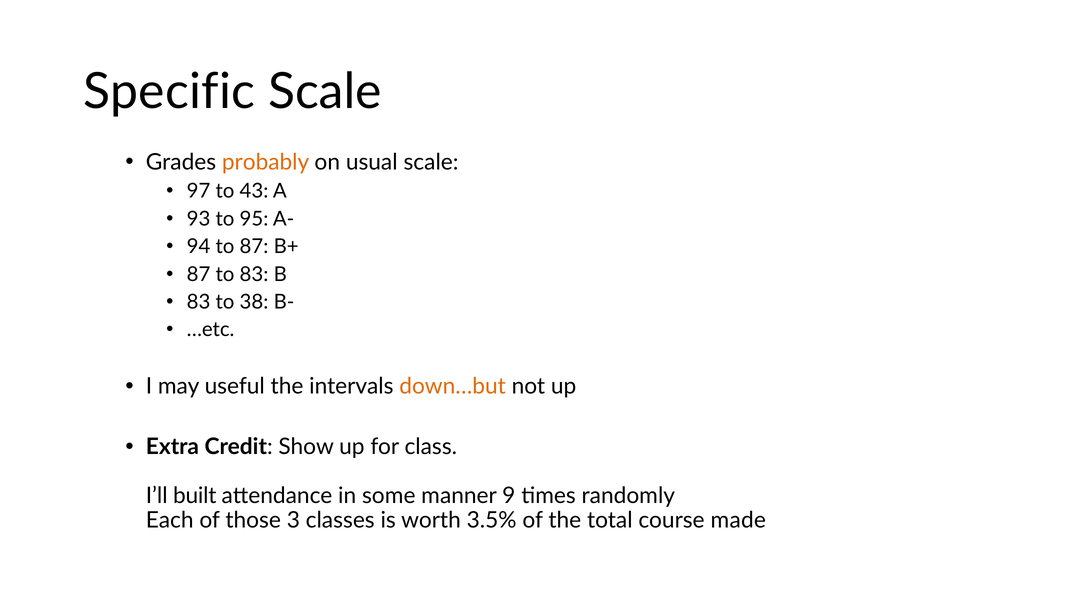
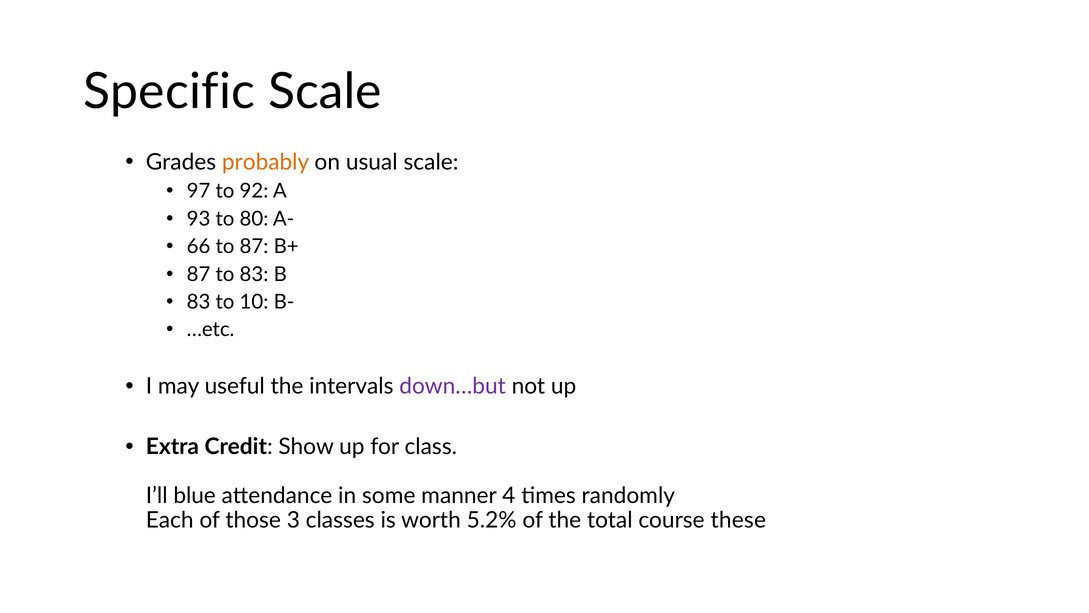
43: 43 -> 92 (254, 191)
95: 95 -> 80 (254, 219)
94: 94 -> 66 (199, 246)
38: 38 -> 10 (254, 302)
down…but colour: orange -> purple (453, 386)
built: built -> blue (195, 496)
9: 9 -> 4 (509, 496)
3.5%: 3.5% -> 5.2% (492, 520)
made: made -> these (738, 520)
